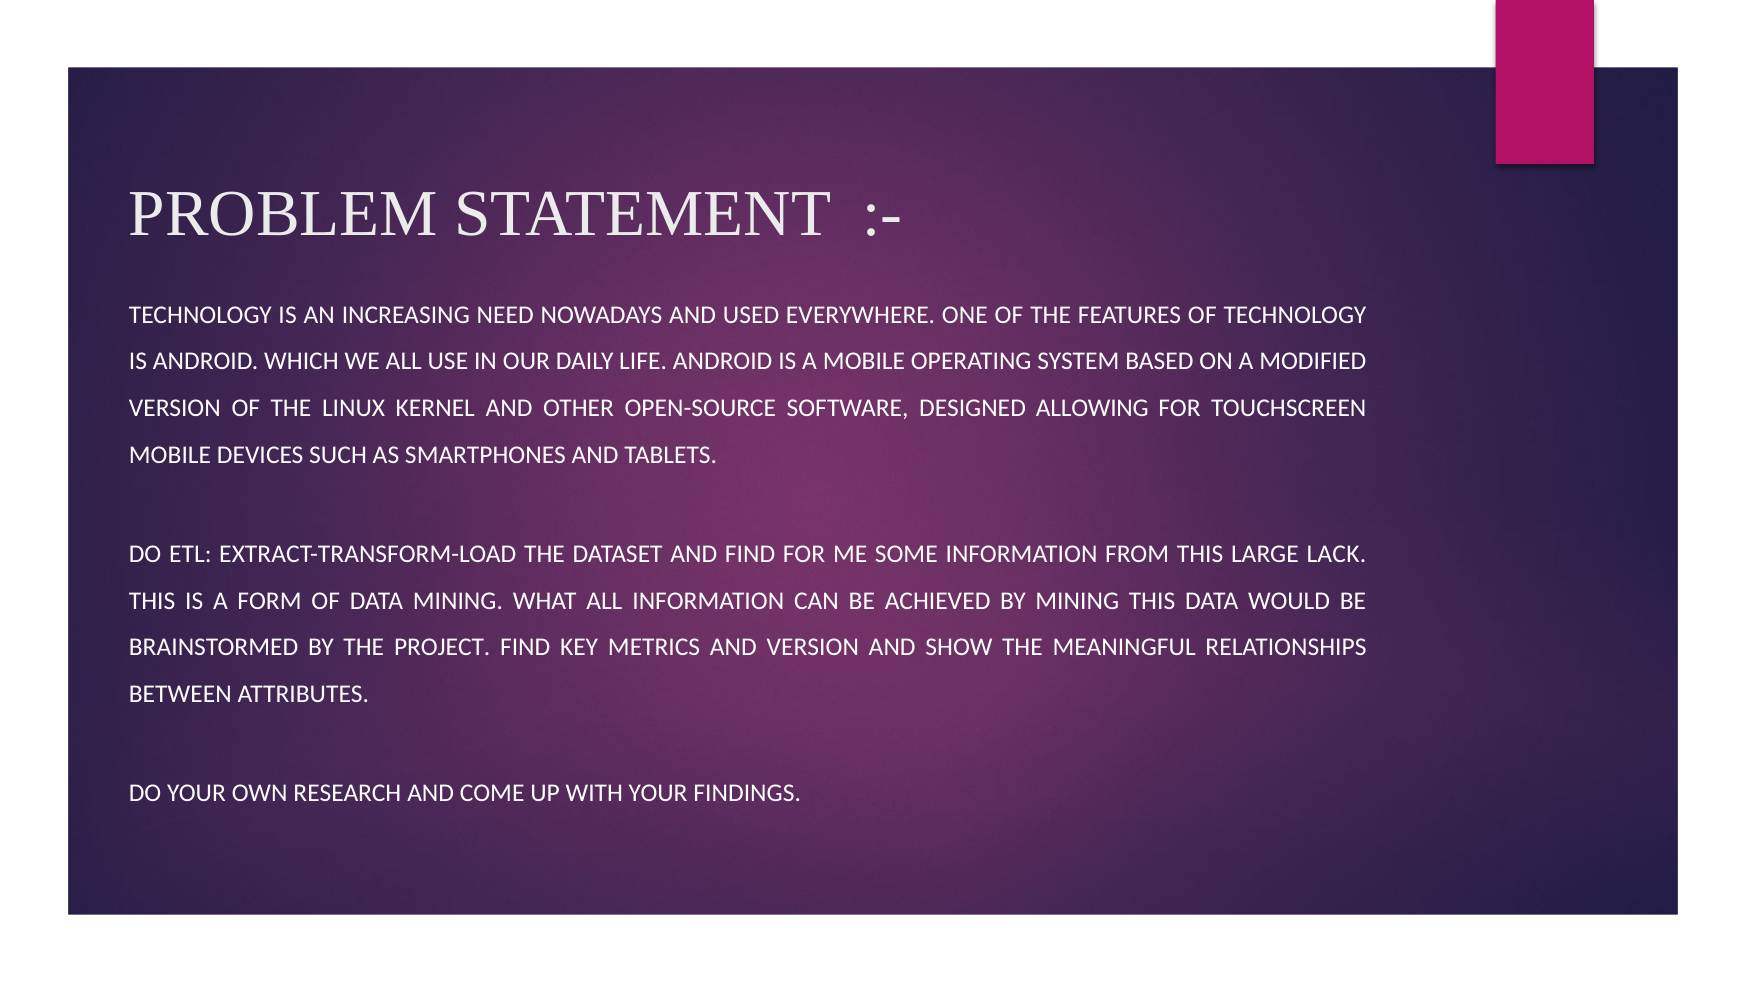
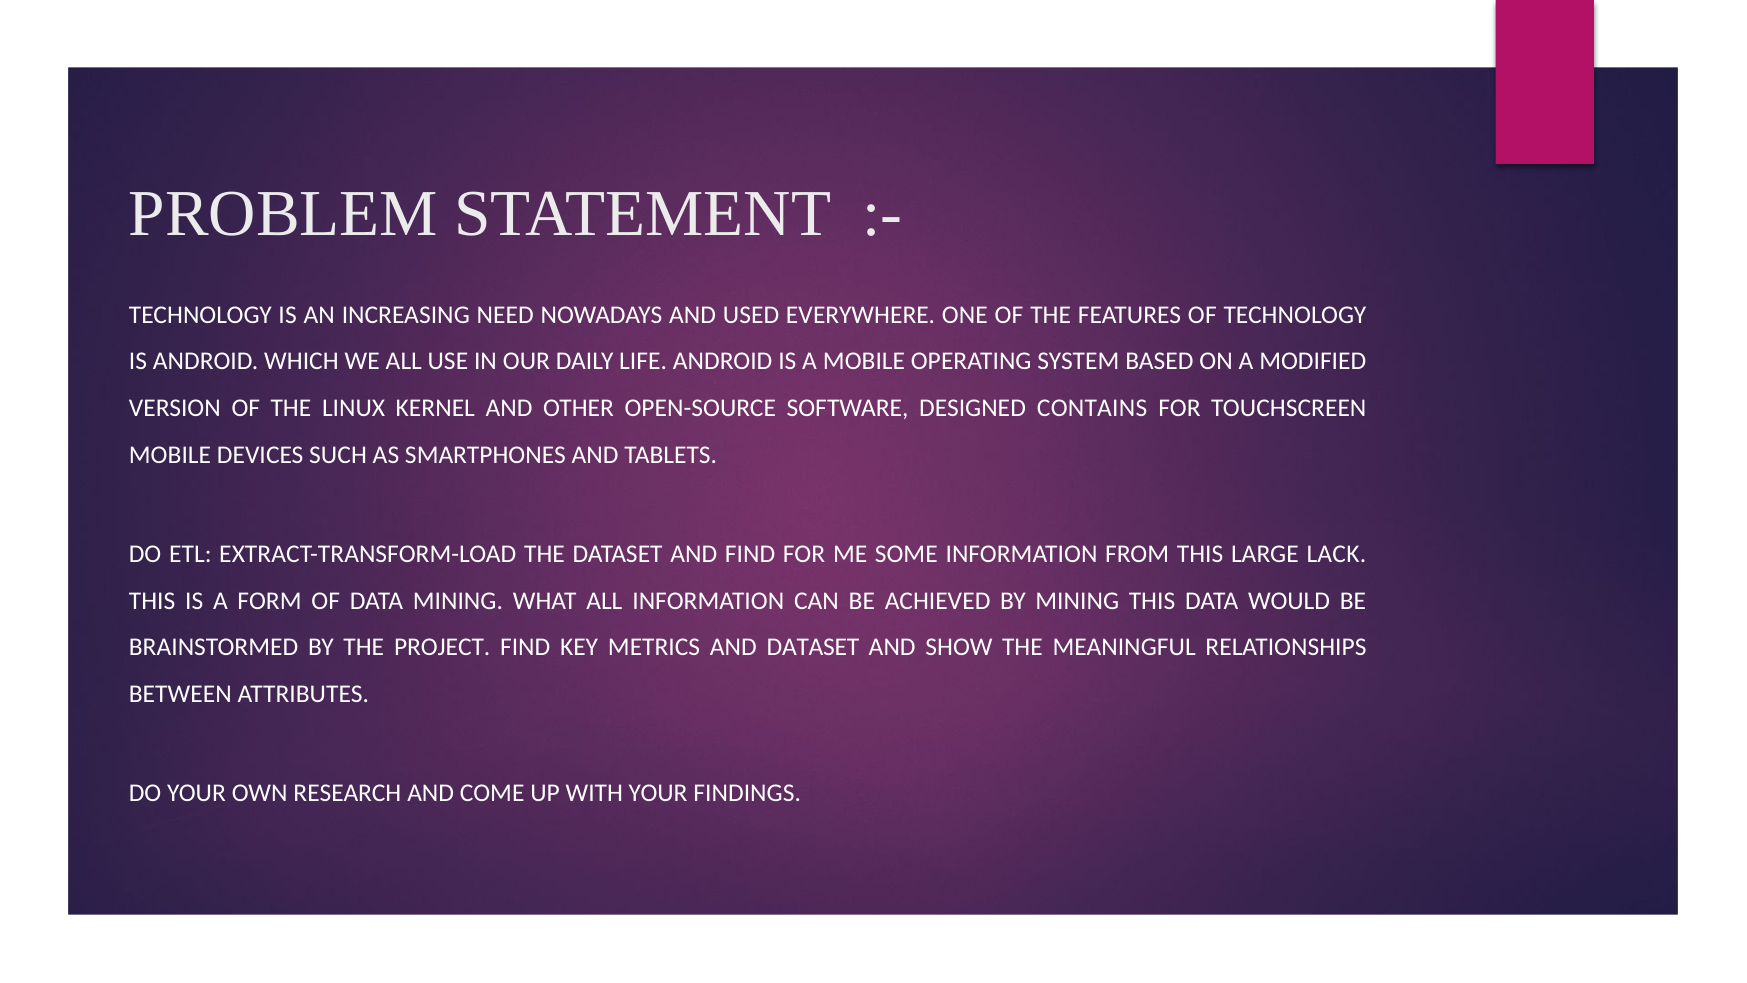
ALLOWING: ALLOWING -> CONTAINS (1092, 408)
AND VERSION: VERSION -> DATASET (813, 647)
